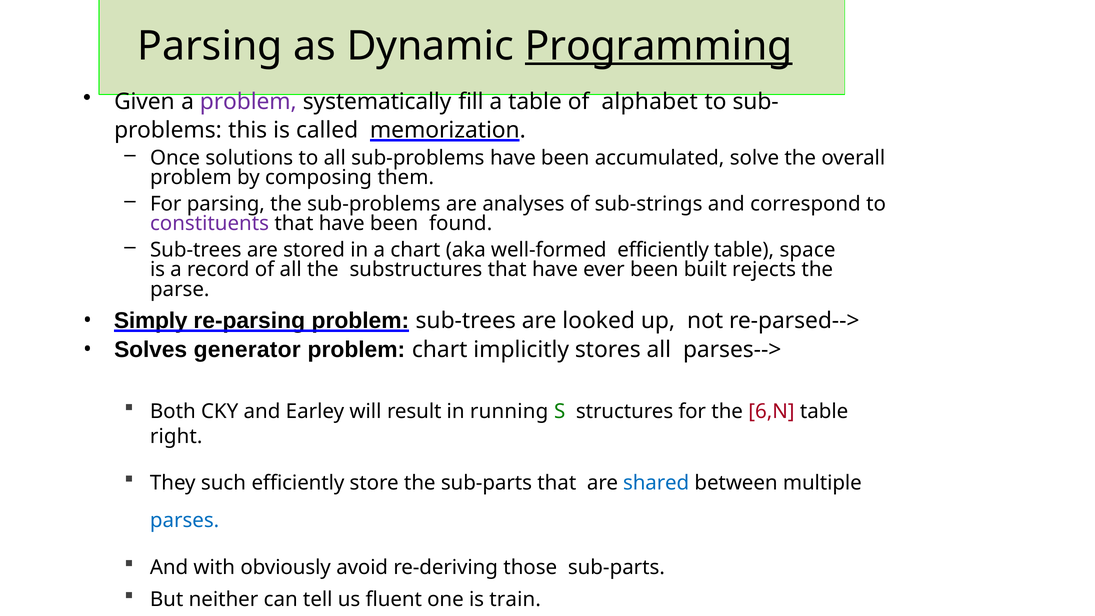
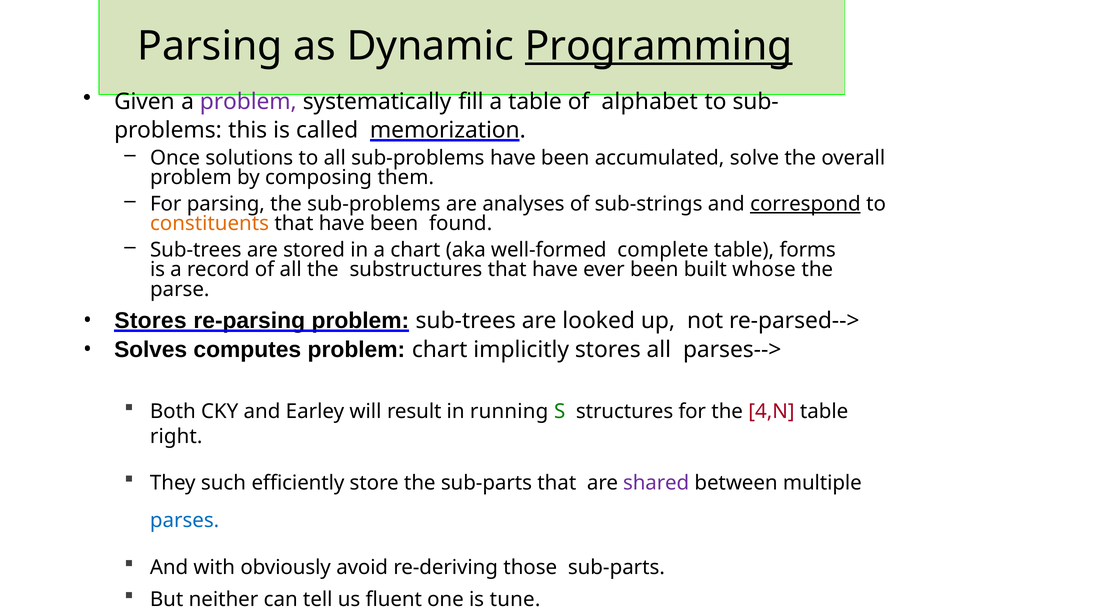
correspond underline: none -> present (805, 204)
constituents colour: purple -> orange (210, 224)
well-formed efficiently: efficiently -> complete (663, 250)
space: space -> forms (808, 250)
rejects: rejects -> whose (764, 270)
Simply: Simply -> Stores (151, 321)
generator: generator -> computes (247, 350)
6,N: 6,N -> 4,N (771, 411)
shared colour: blue -> purple (656, 483)
train: train -> tune (515, 599)
